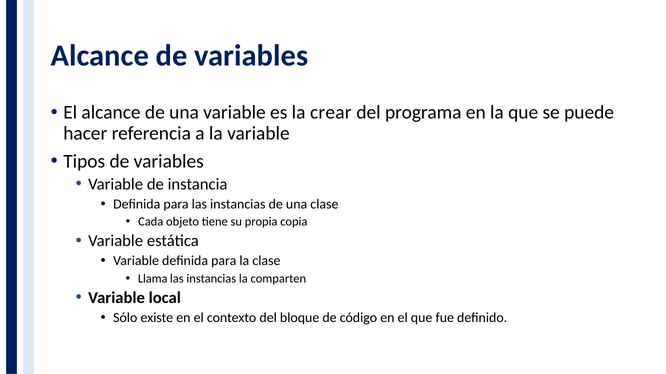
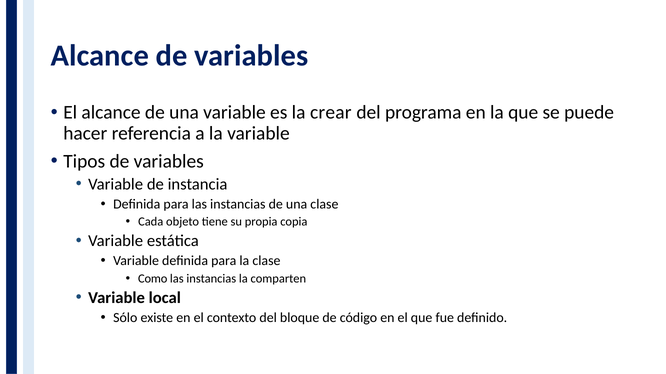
Llama: Llama -> Como (153, 279)
